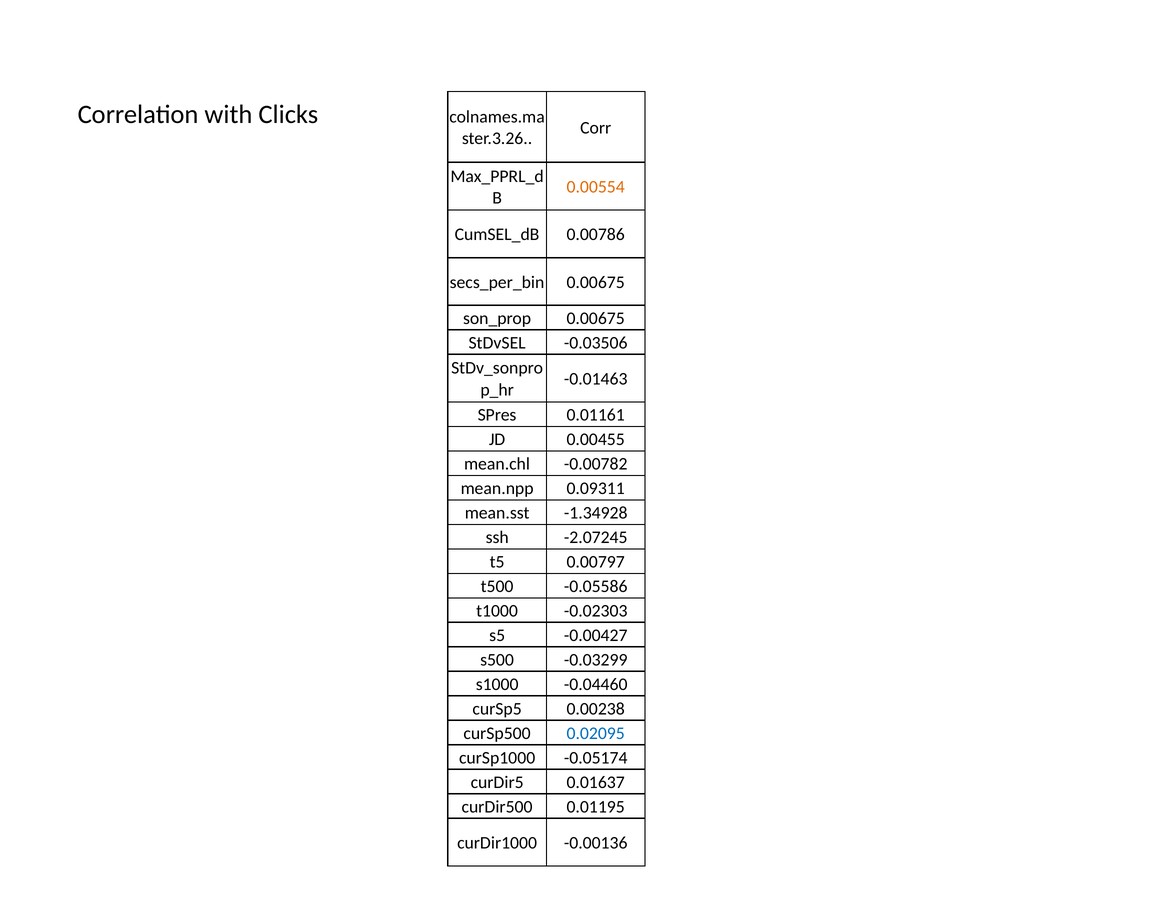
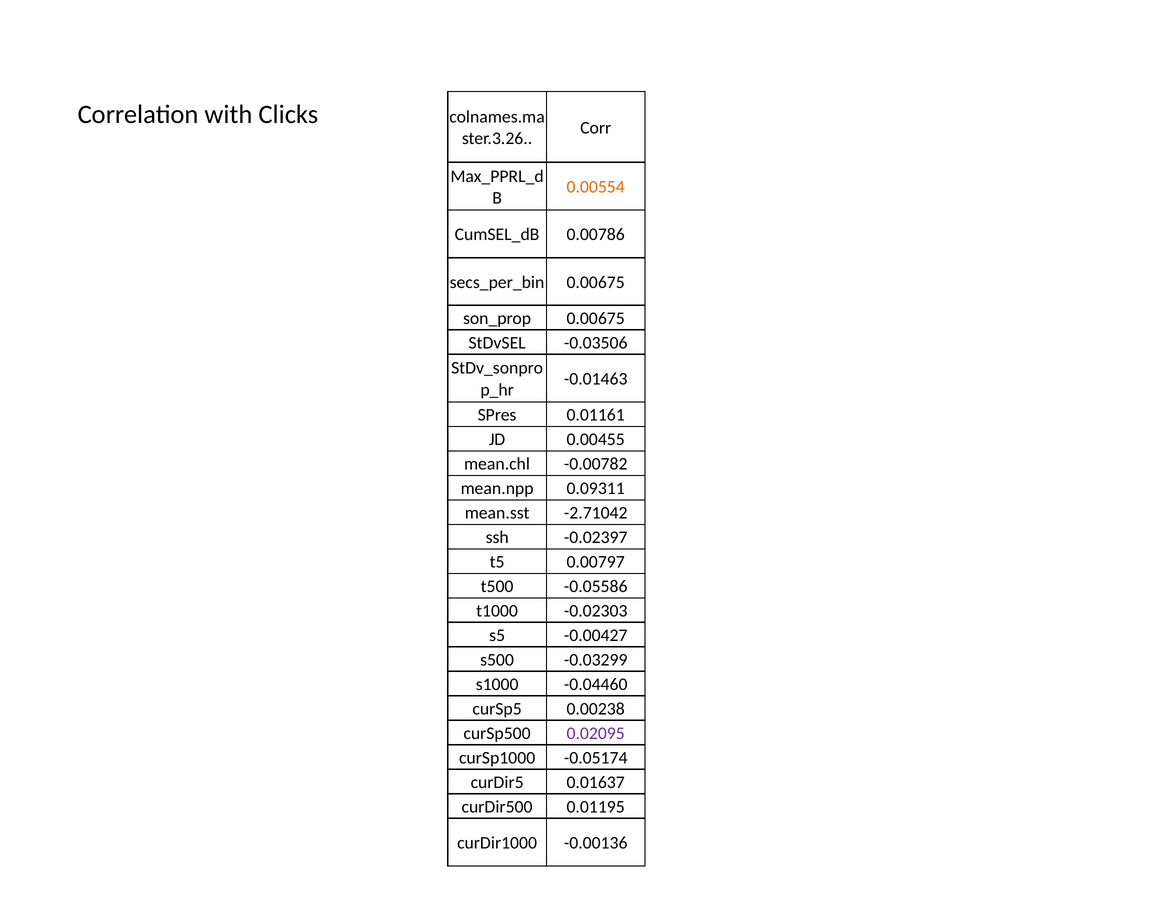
-1.34928: -1.34928 -> -2.71042 (596, 513)
-2.07245: -2.07245 -> -0.02397 (596, 537)
0.02095 colour: blue -> purple (596, 733)
